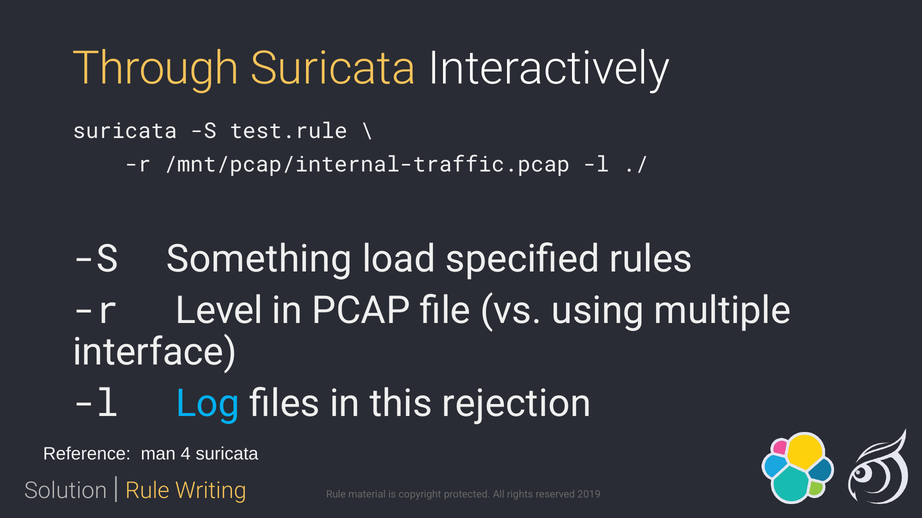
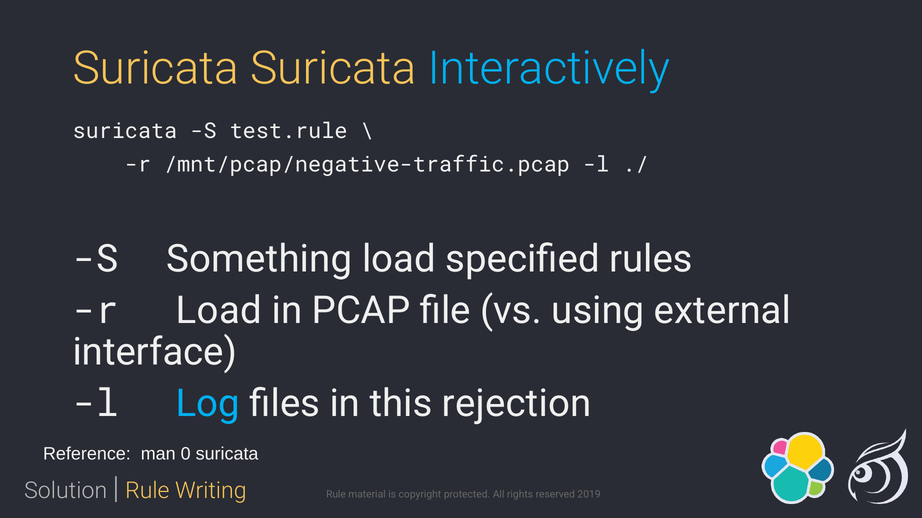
Through: Through -> Suricata (156, 69)
Interactively colour: white -> light blue (549, 69)
/mnt/pcap/internal-traffic.pcap: /mnt/pcap/internal-traffic.pcap -> /mnt/pcap/negative-traffic.pcap (367, 165)
r Level: Level -> Load (219, 311)
multiple: multiple -> external (723, 311)
4: 4 -> 0 (186, 455)
